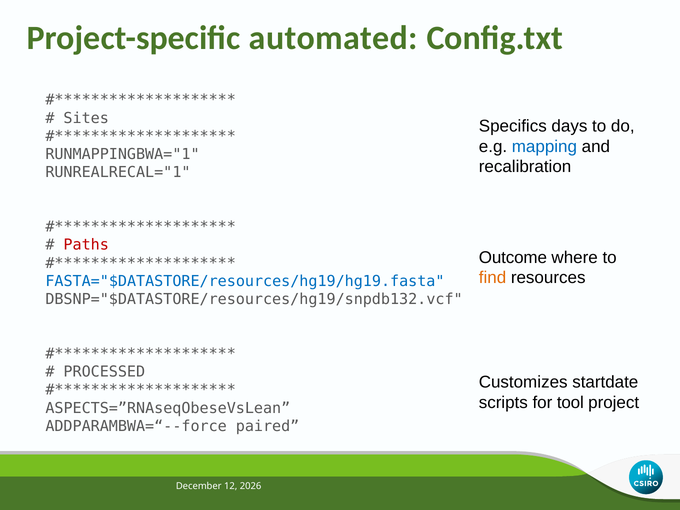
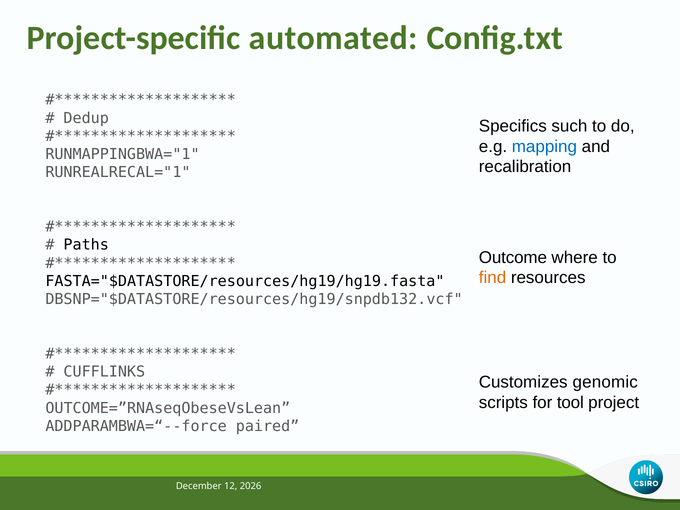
Sites: Sites -> Dedup (86, 118)
days: days -> such (569, 126)
Paths colour: red -> black (86, 245)
FASTA="$DATASTORE/resources/hg19/hg19.fasta colour: blue -> black (245, 281)
PROCESSED: PROCESSED -> CUFFLINKS (104, 372)
startdate: startdate -> genomic (605, 382)
ASPECTS=”RNAseqObeseVsLean: ASPECTS=”RNAseqObeseVsLean -> OUTCOME=”RNAseqObeseVsLean (168, 408)
